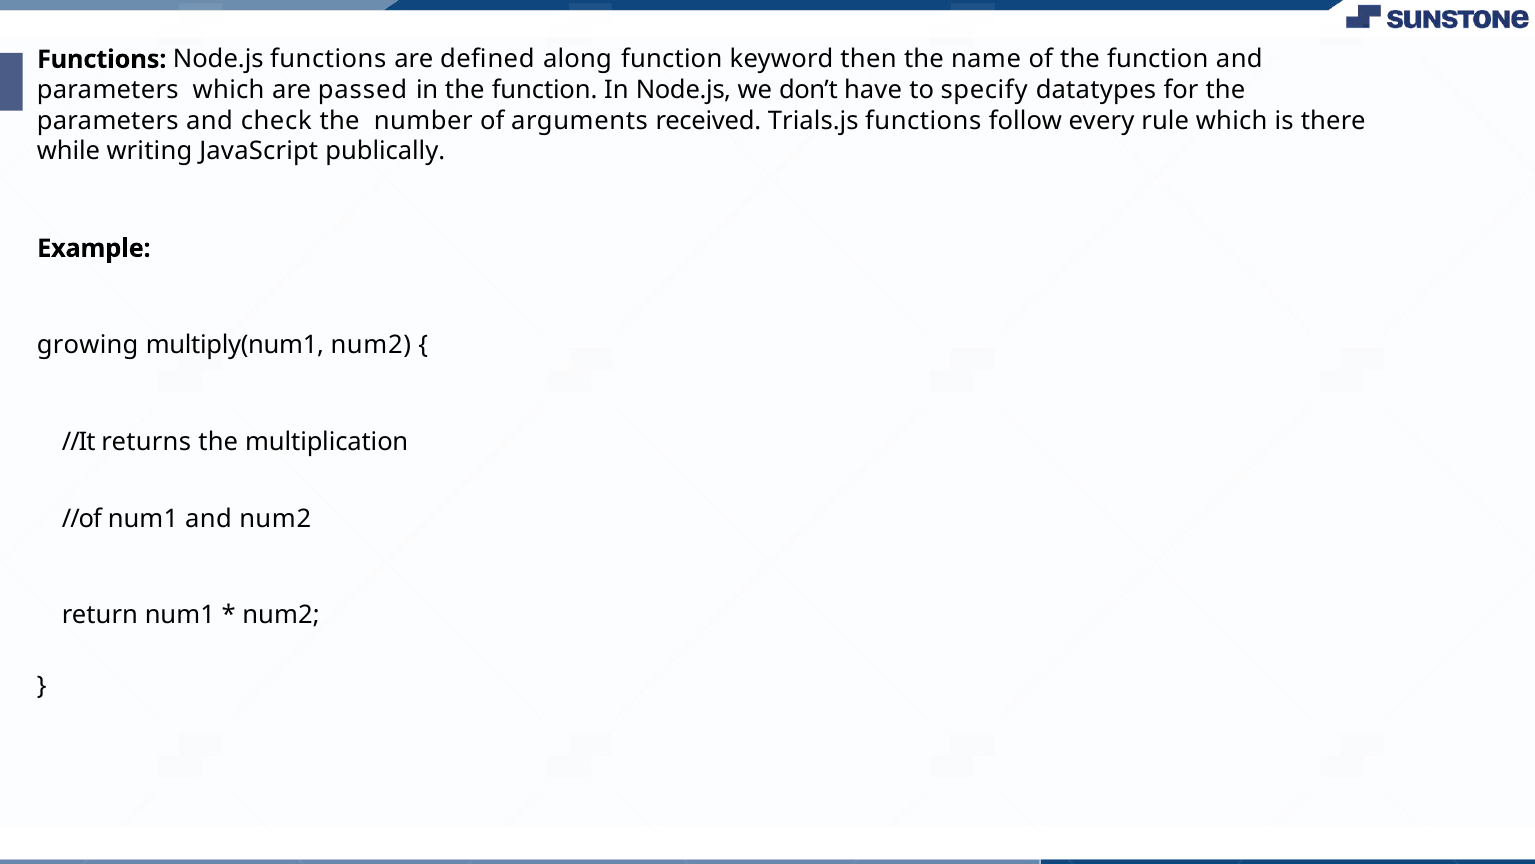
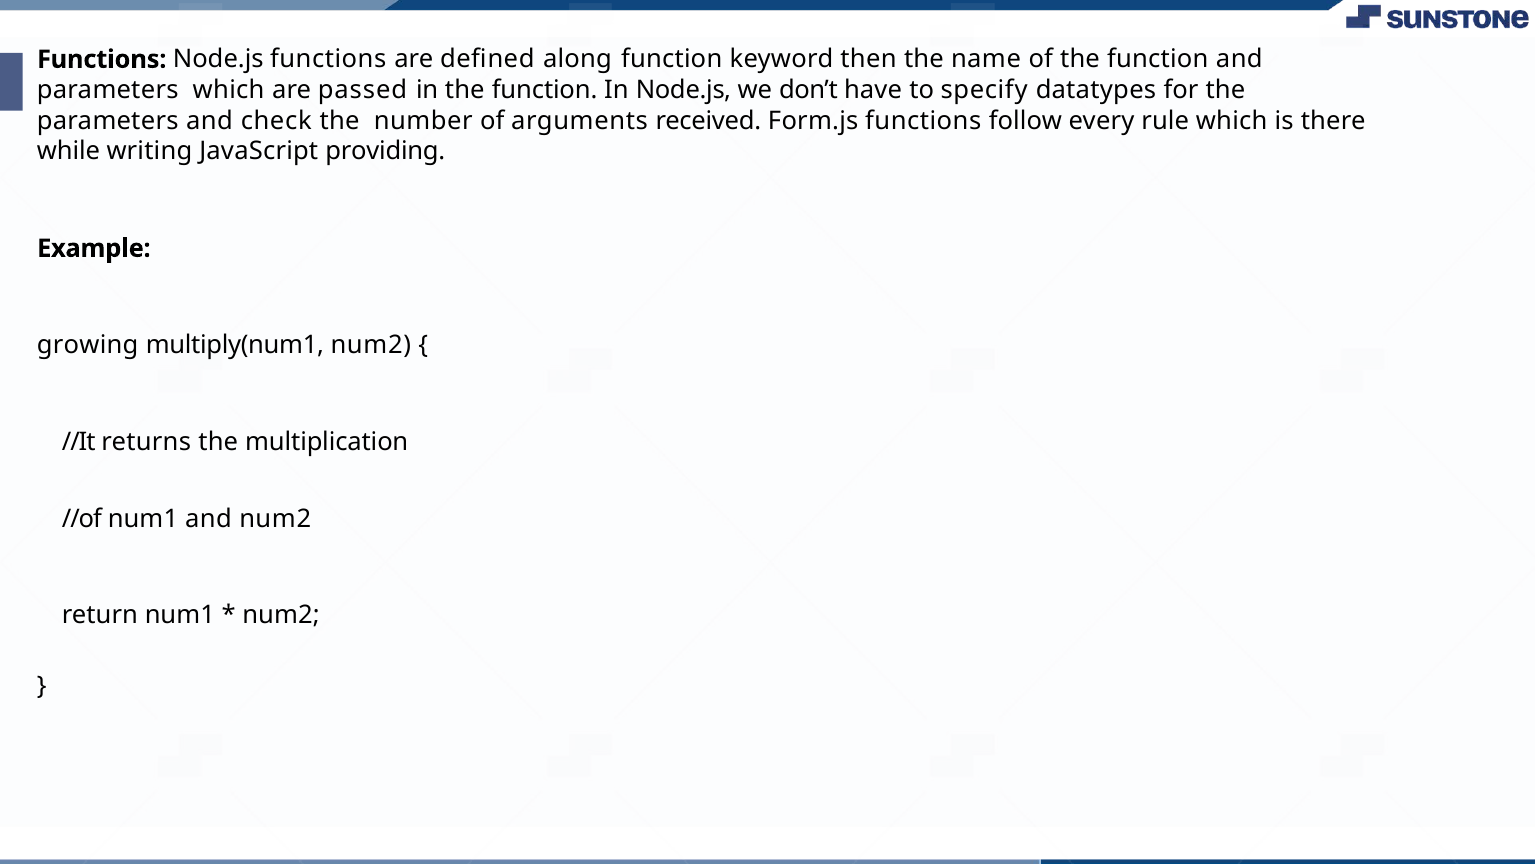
Trials.js: Trials.js -> Form.js (813, 121)
publically: publically -> providing (385, 151)
